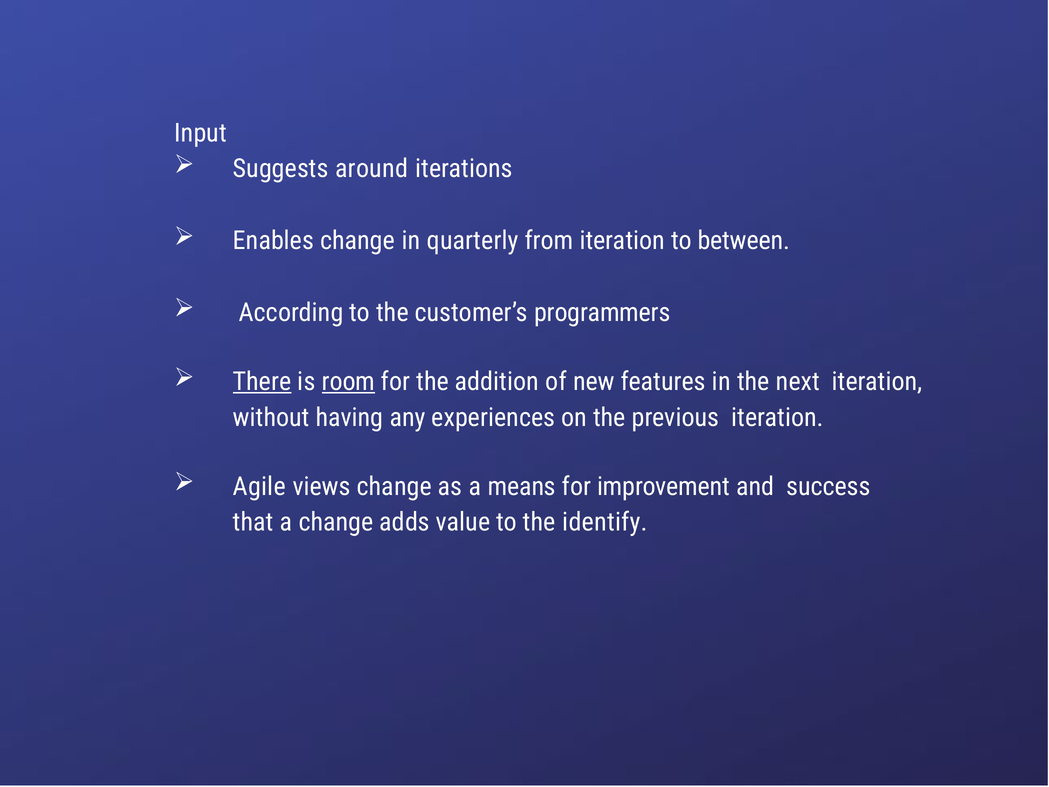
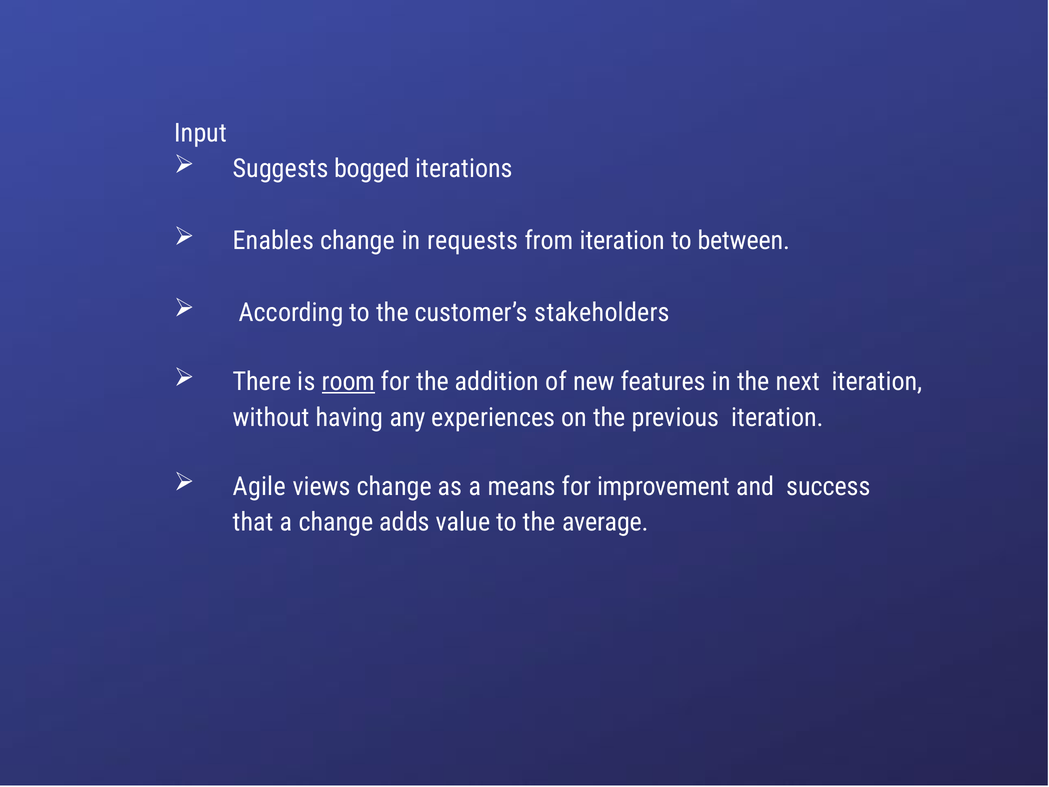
around: around -> bogged (372, 169)
quarterly: quarterly -> requests (473, 241)
programmers: programmers -> stakeholders (602, 313)
There underline: present -> none (262, 382)
identify: identify -> average (605, 522)
